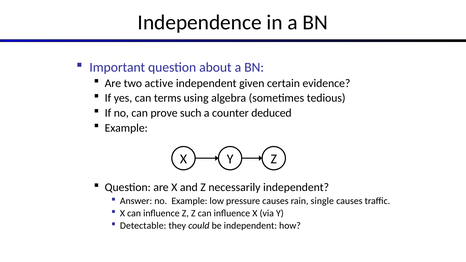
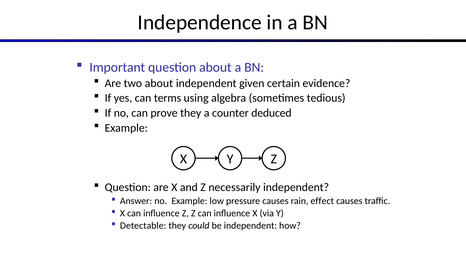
two active: active -> about (159, 83)
prove such: such -> they (191, 113)
single: single -> effect (322, 201)
